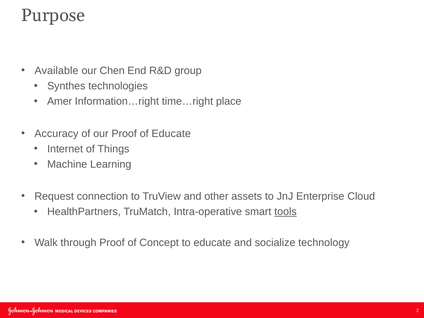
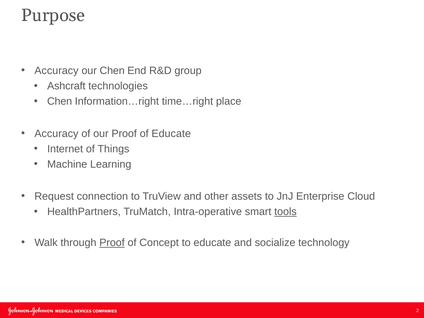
Available: Available -> Accuracy (56, 71)
Synthes: Synthes -> Ashcraft (66, 86)
Amer: Amer -> Chen (60, 101)
Proof underline: none -> present (112, 243)
